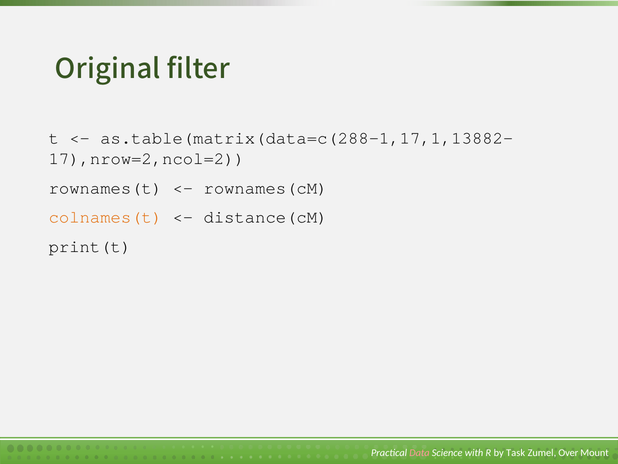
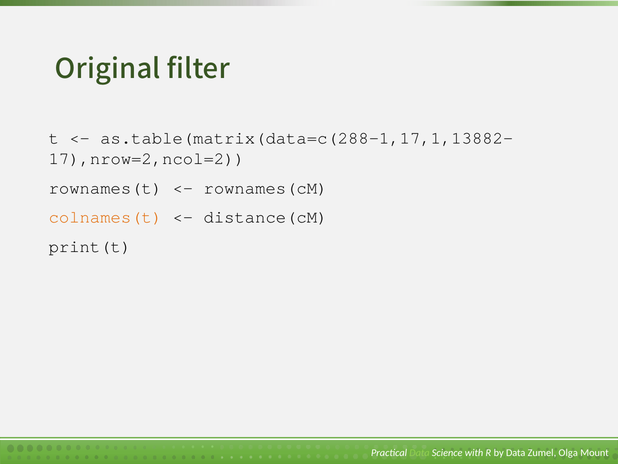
Data colour: pink -> light green (419, 452)
by Task: Task -> Data (516, 452)
Over: Over -> Olga (568, 452)
